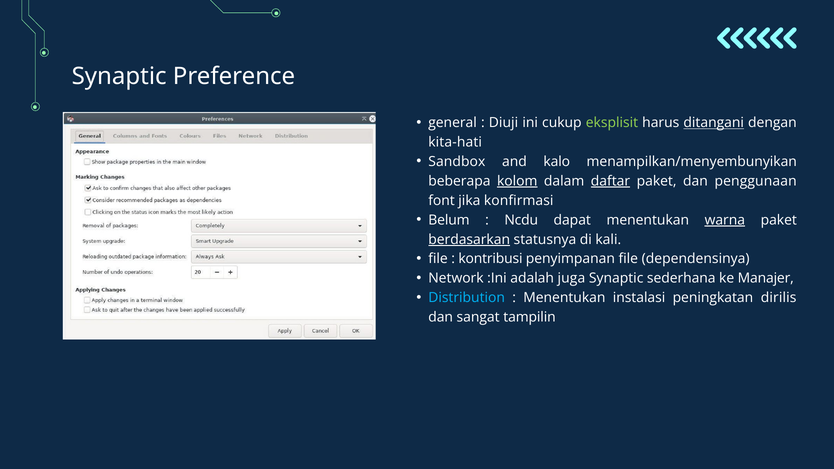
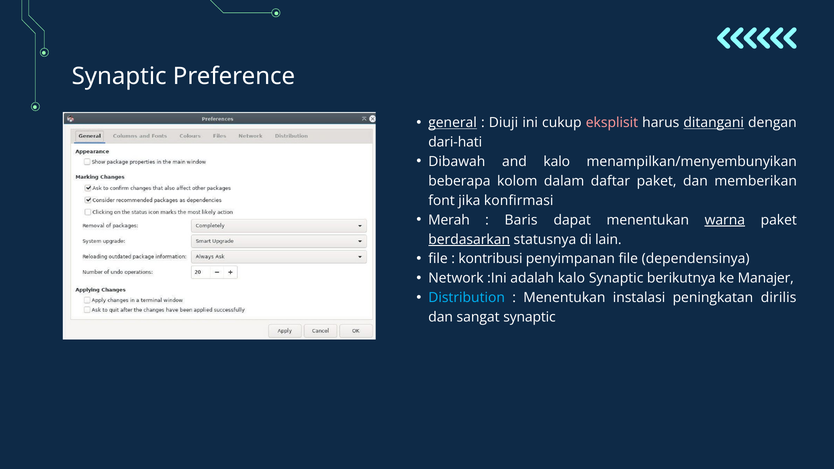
general underline: none -> present (453, 123)
eksplisit colour: light green -> pink (612, 123)
kita-hati: kita-hati -> dari-hati (455, 142)
Sandbox: Sandbox -> Dibawah (457, 162)
kolom underline: present -> none (517, 181)
daftar underline: present -> none (610, 181)
penggunaan: penggunaan -> memberikan (756, 181)
Belum: Belum -> Merah (449, 220)
Ncdu: Ncdu -> Baris (521, 220)
kali: kali -> lain (608, 240)
adalah juga: juga -> kalo (571, 278)
sederhana: sederhana -> berikutnya (681, 278)
sangat tampilin: tampilin -> synaptic (530, 317)
